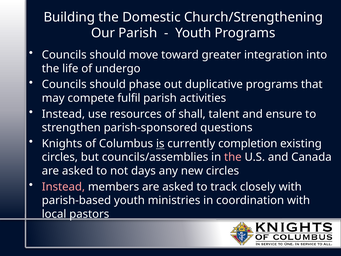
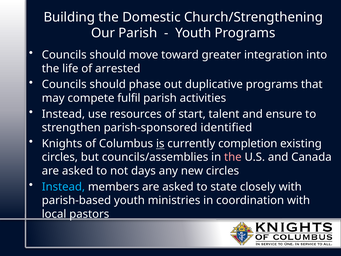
undergo: undergo -> arrested (118, 68)
shall: shall -> start (192, 114)
questions: questions -> identified (226, 128)
Instead colour: pink -> light blue (63, 187)
track: track -> state (224, 187)
